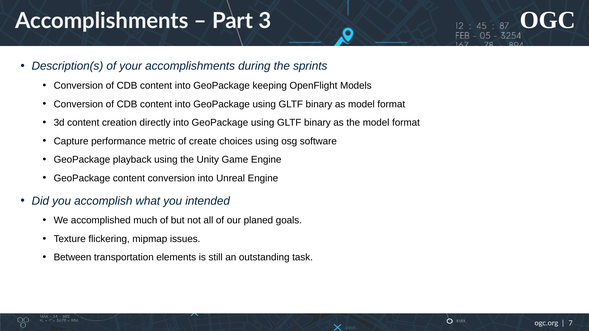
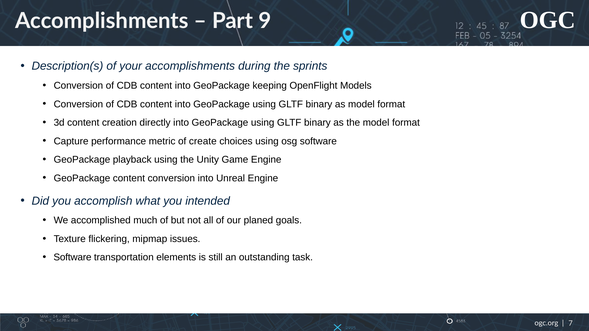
3: 3 -> 9 (265, 21)
Between: Between -> Software (73, 258)
